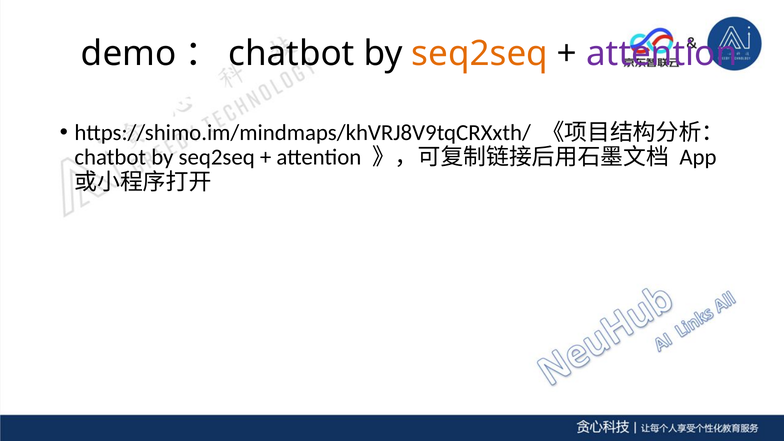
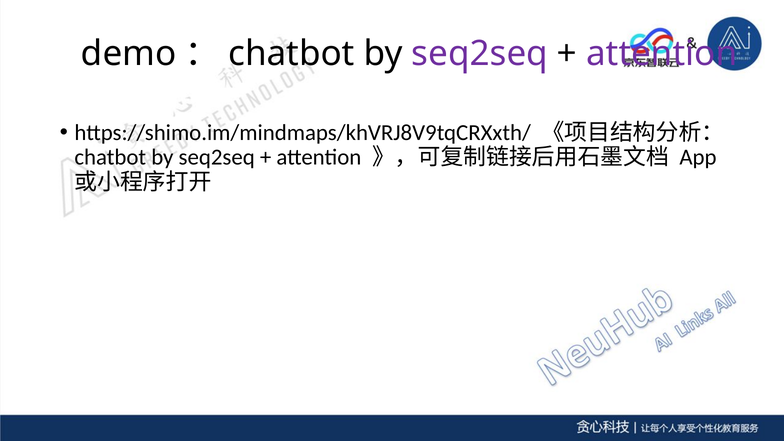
seq2seq colour: orange -> purple (480, 54)
